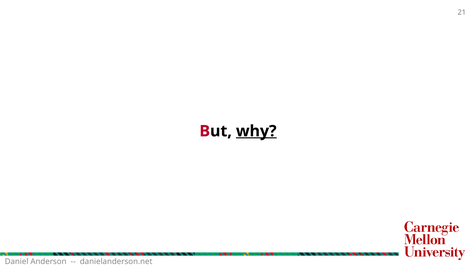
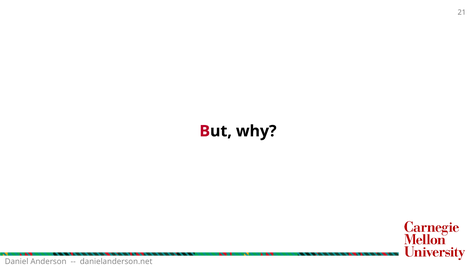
why underline: present -> none (256, 131)
